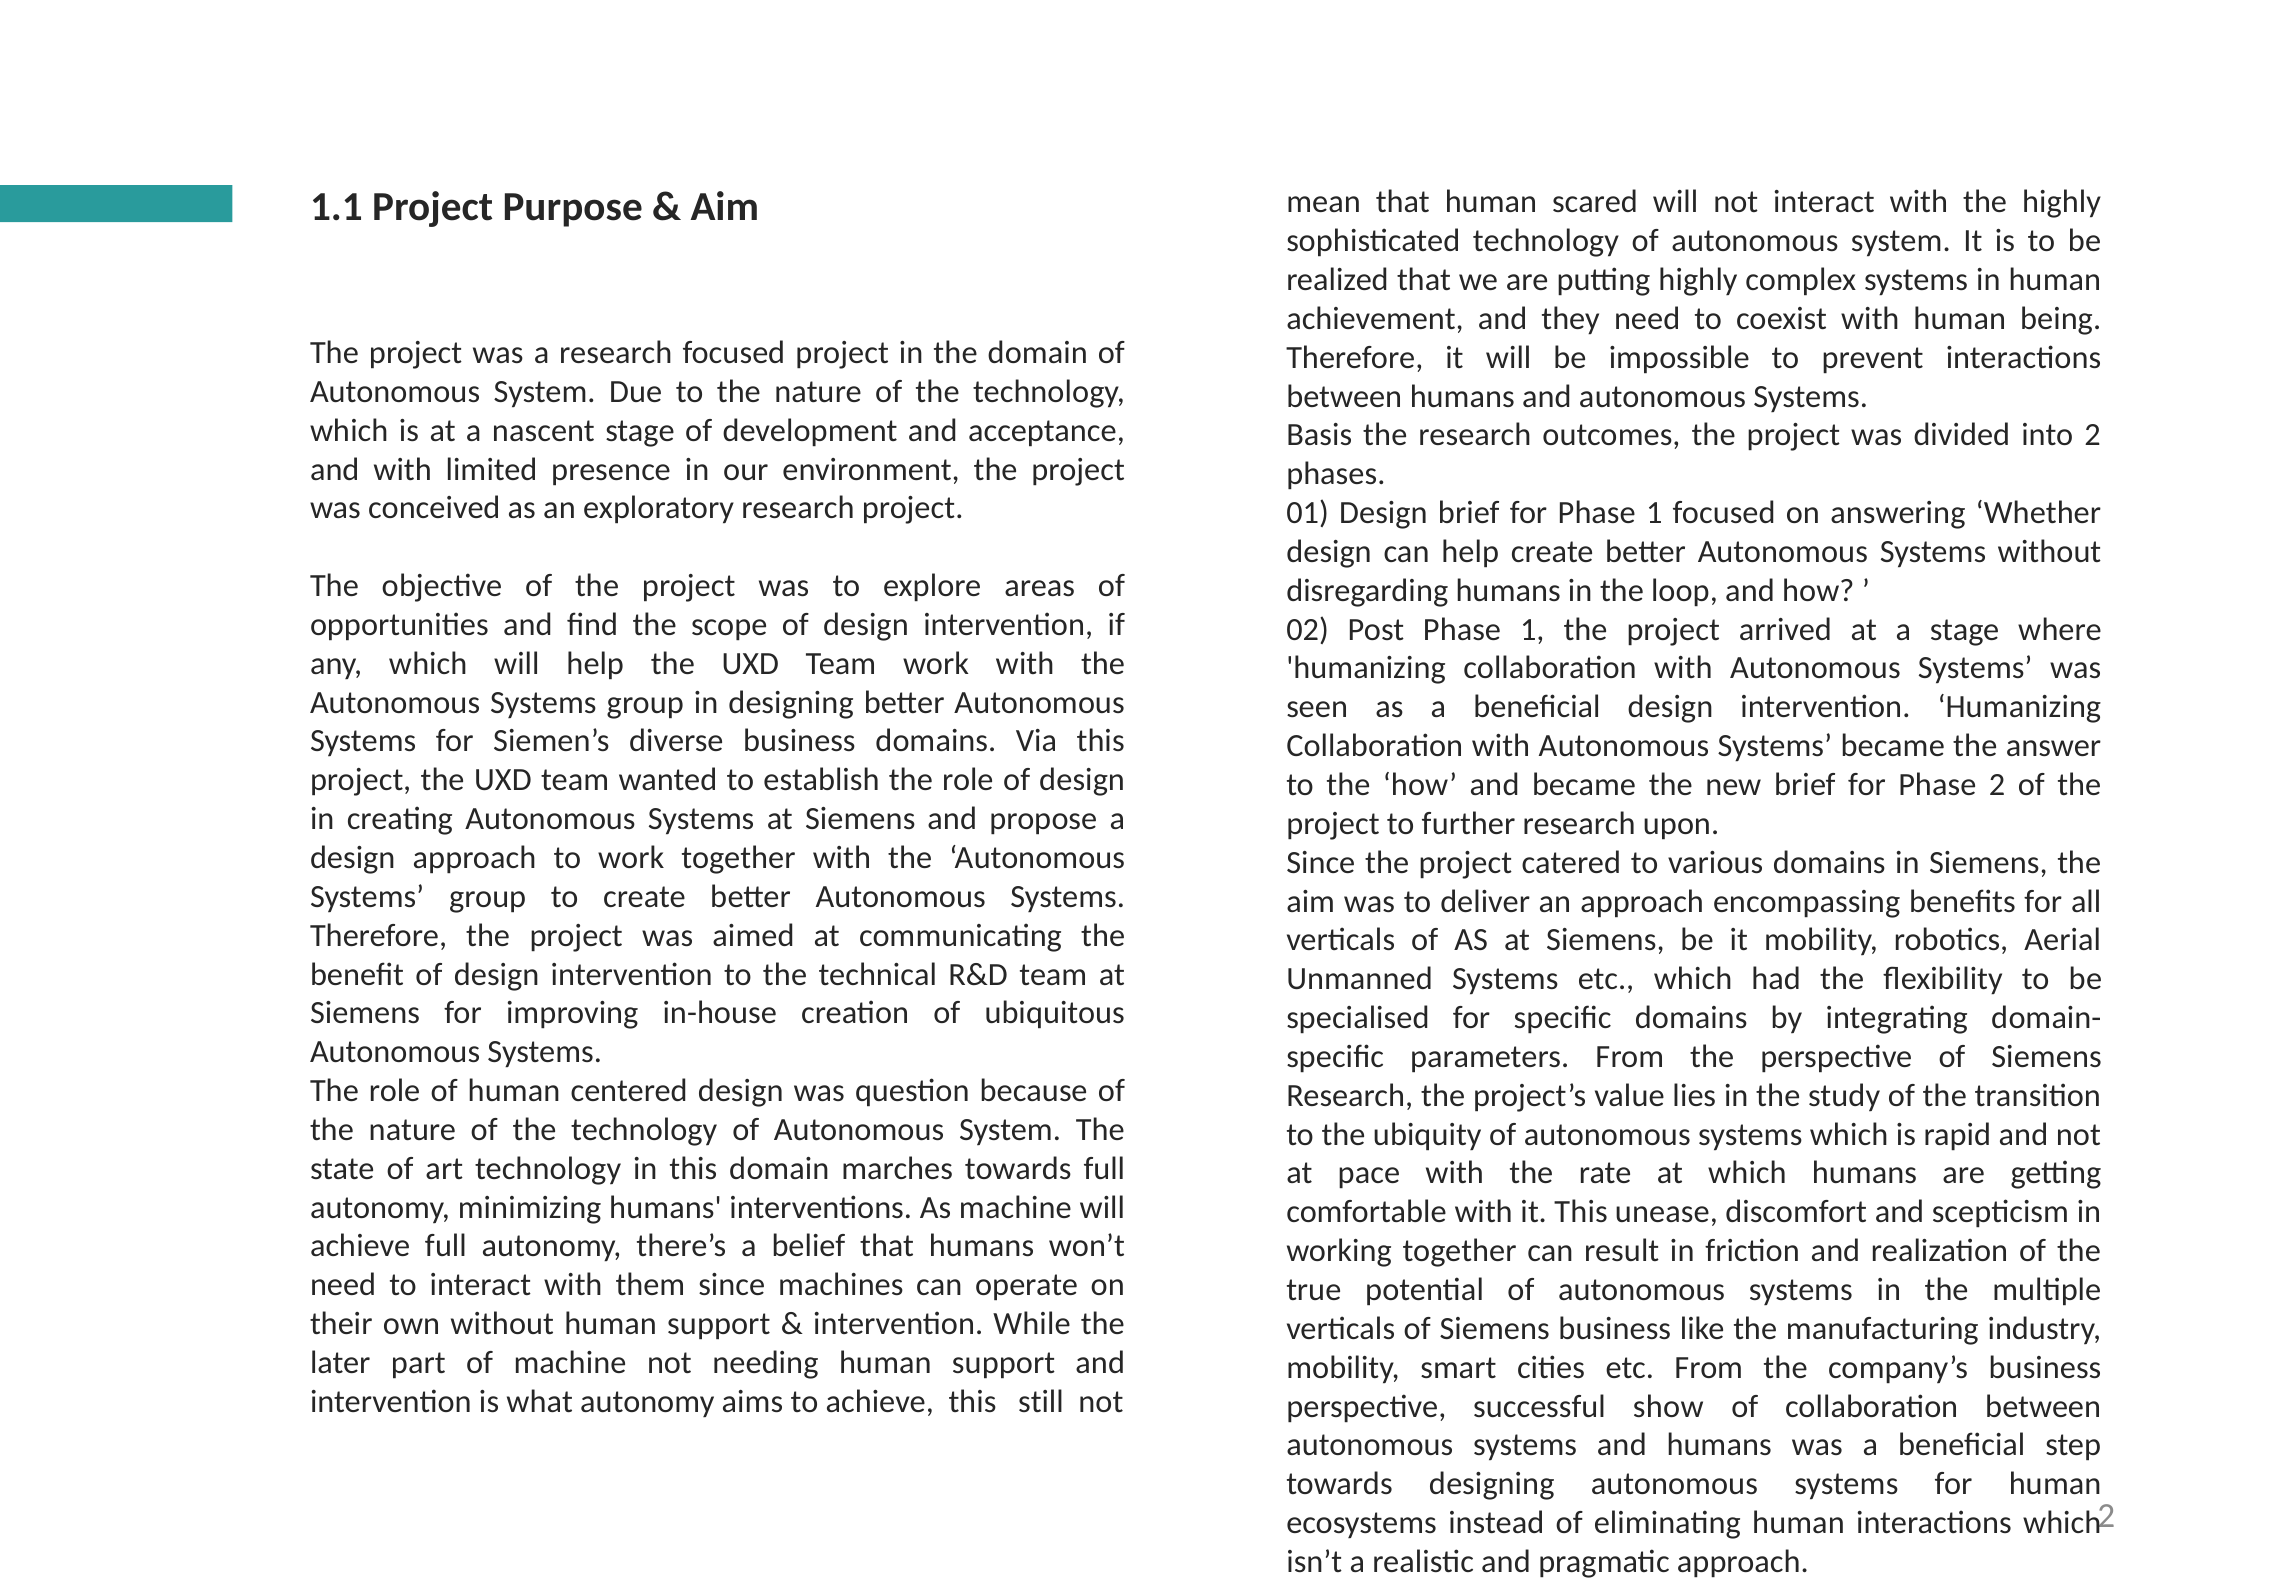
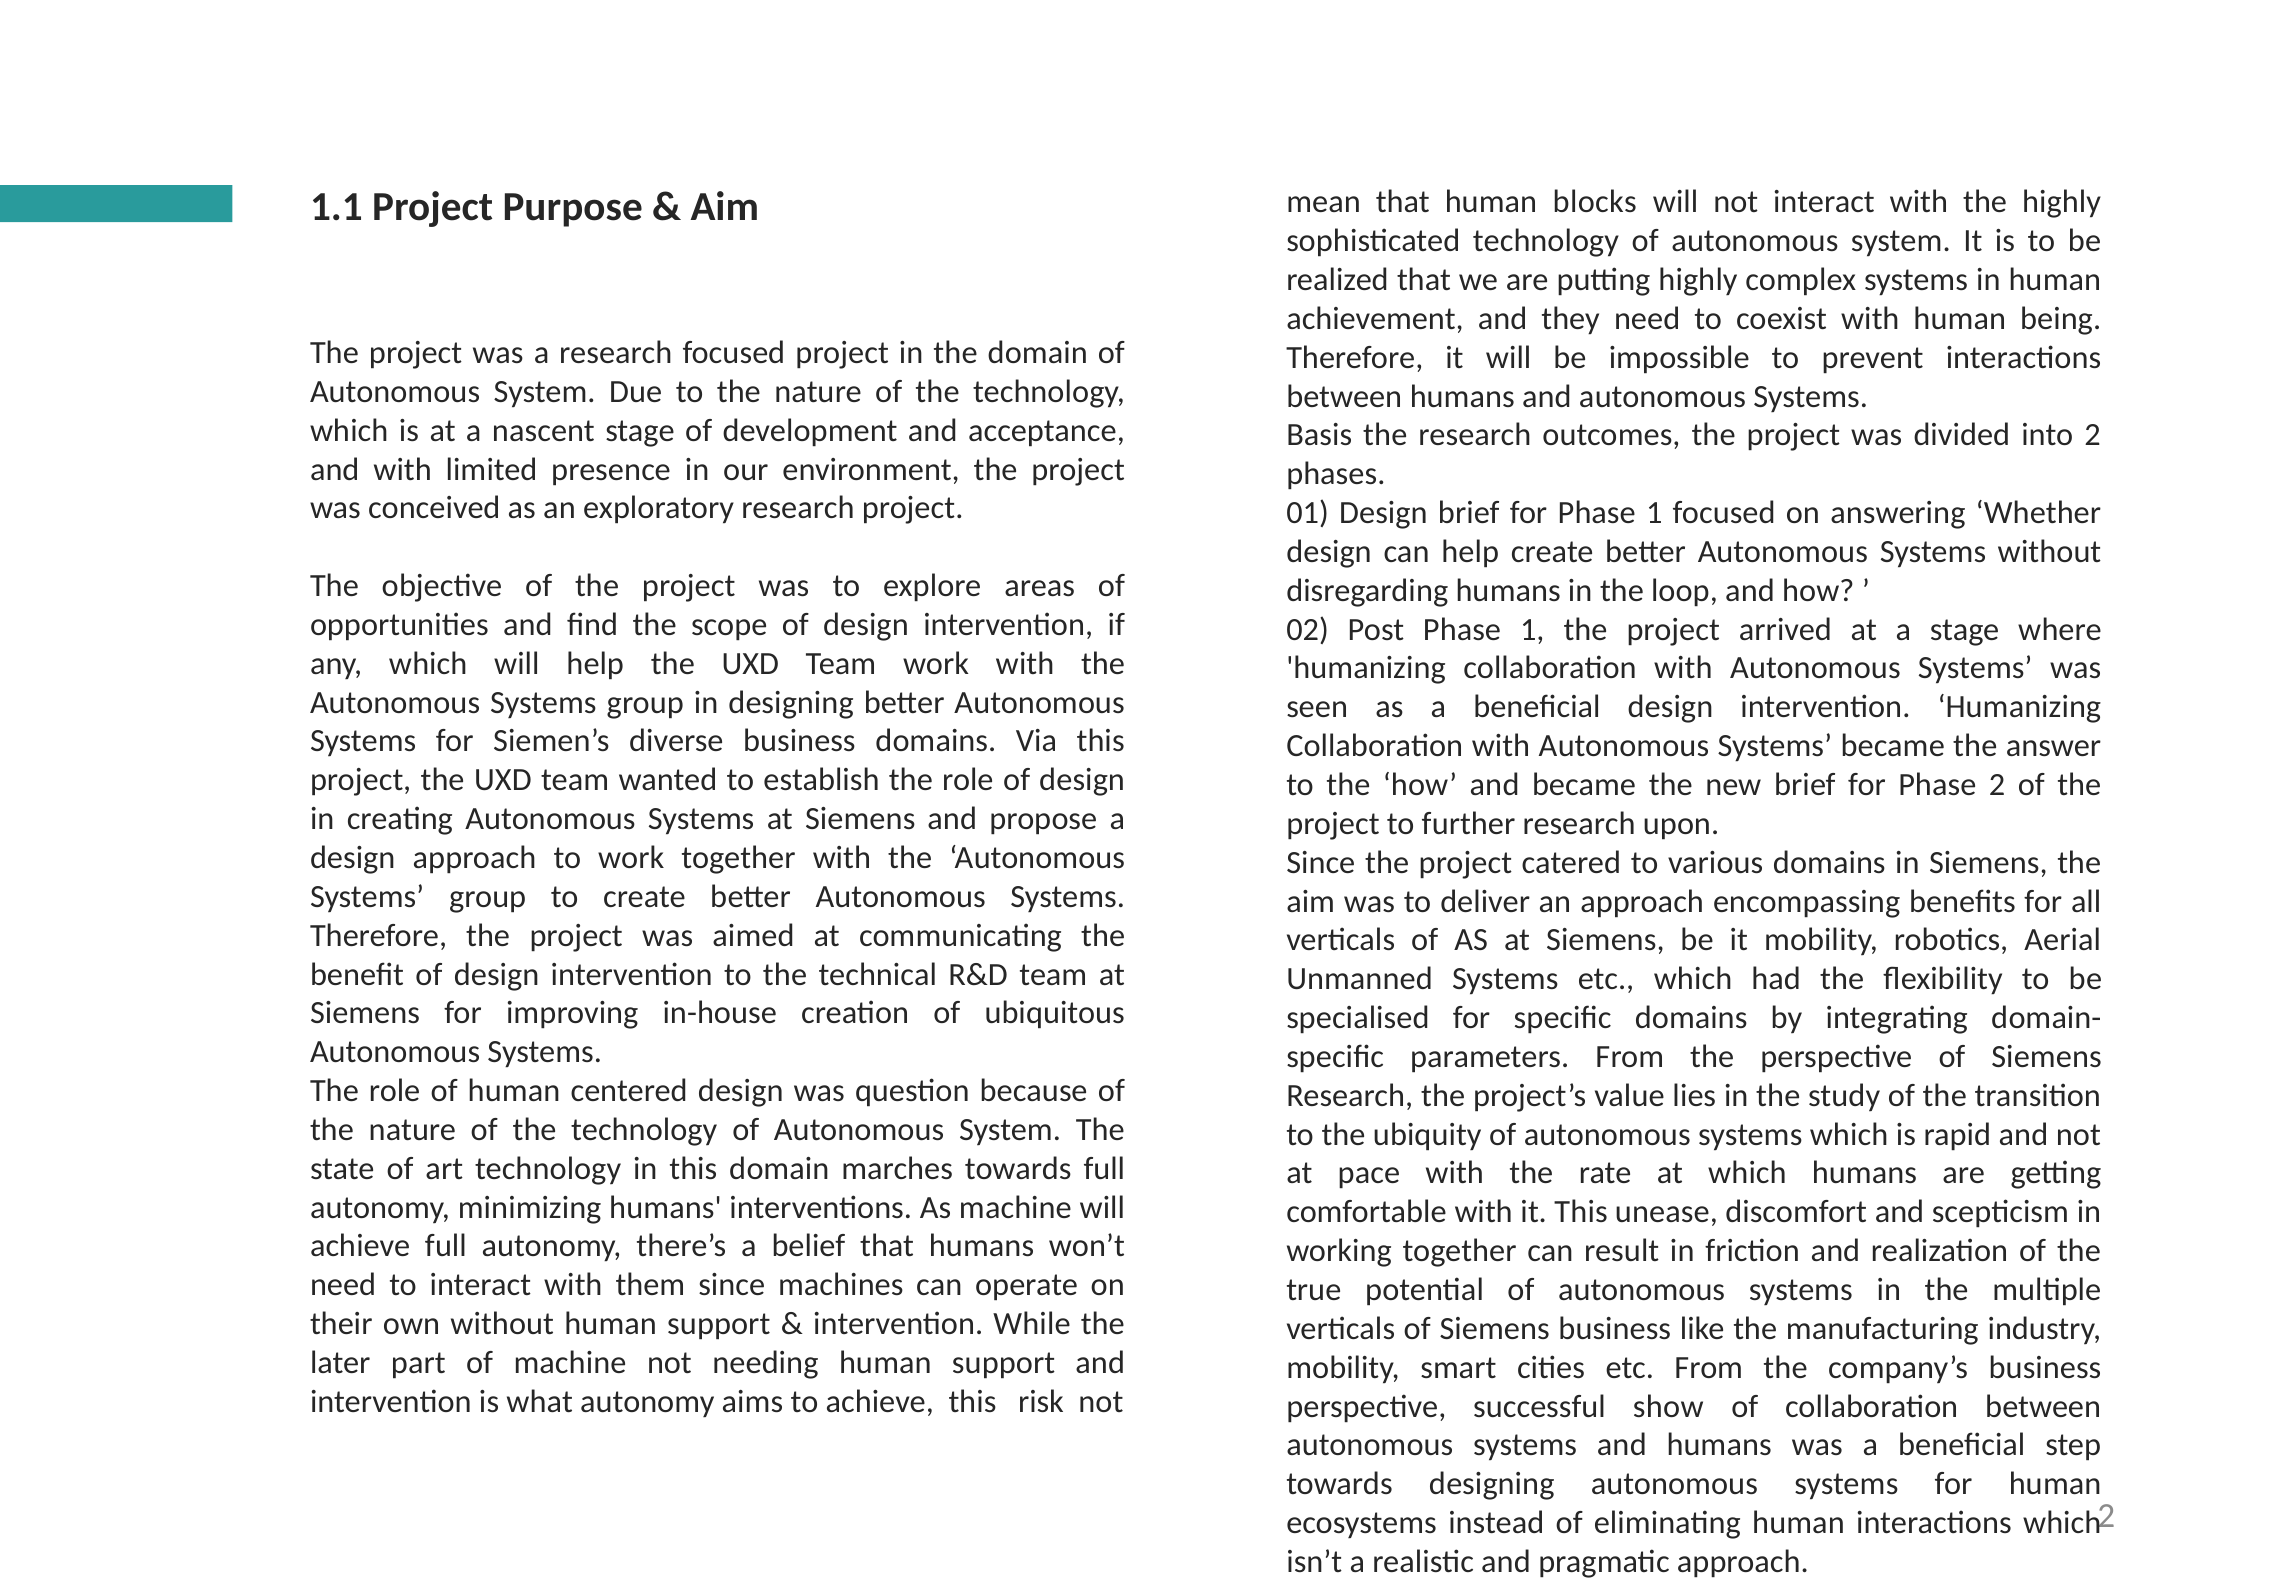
scared: scared -> blocks (1595, 202)
still: still -> risk (1041, 1402)
